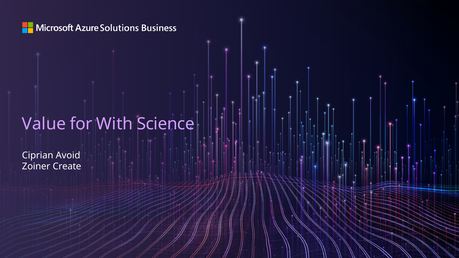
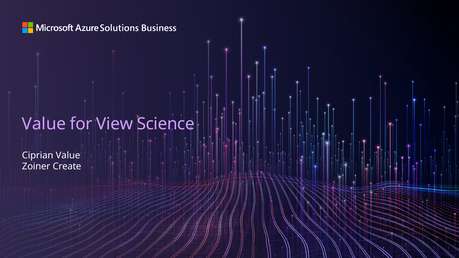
With: With -> View (115, 124)
Ciprian Avoid: Avoid -> Value (68, 155)
